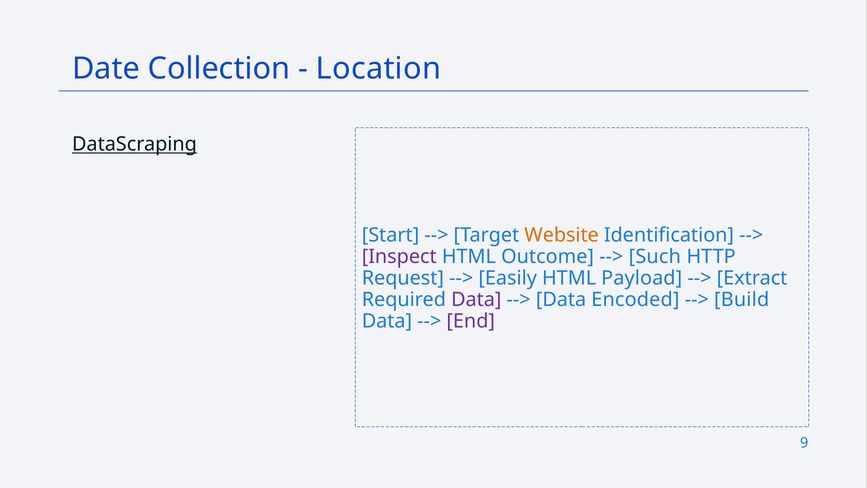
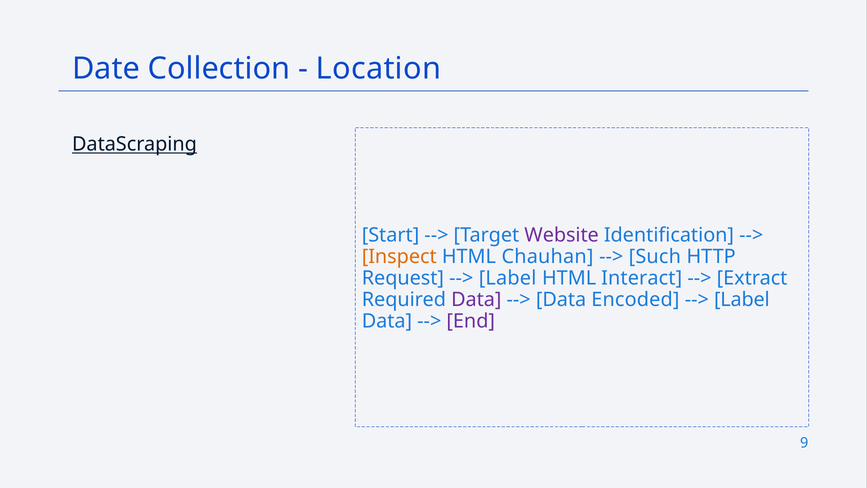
Website colour: orange -> purple (562, 235)
Inspect colour: purple -> orange (399, 256)
Outcome: Outcome -> Chauhan (547, 256)
Easily: Easily -> Label (508, 278)
Payload: Payload -> Interact (642, 278)
Build: Build -> Label (742, 299)
